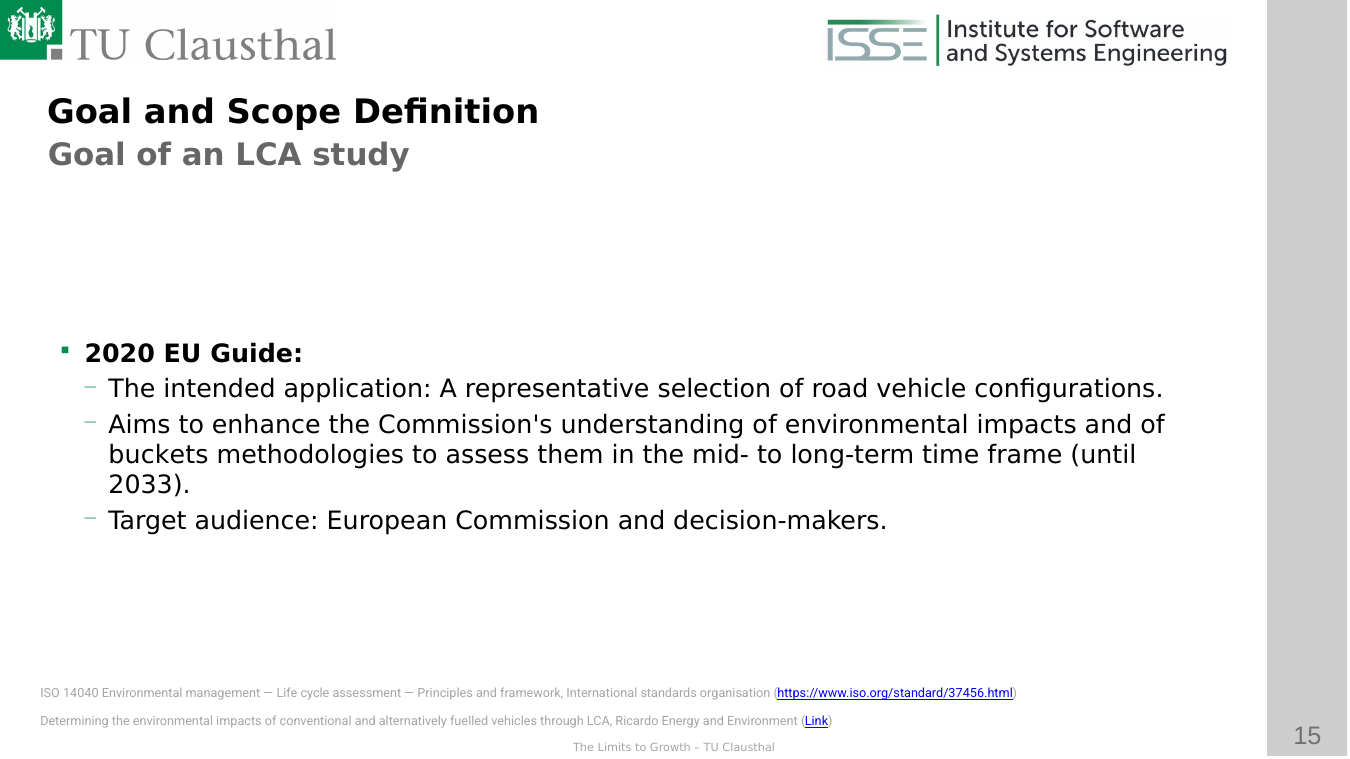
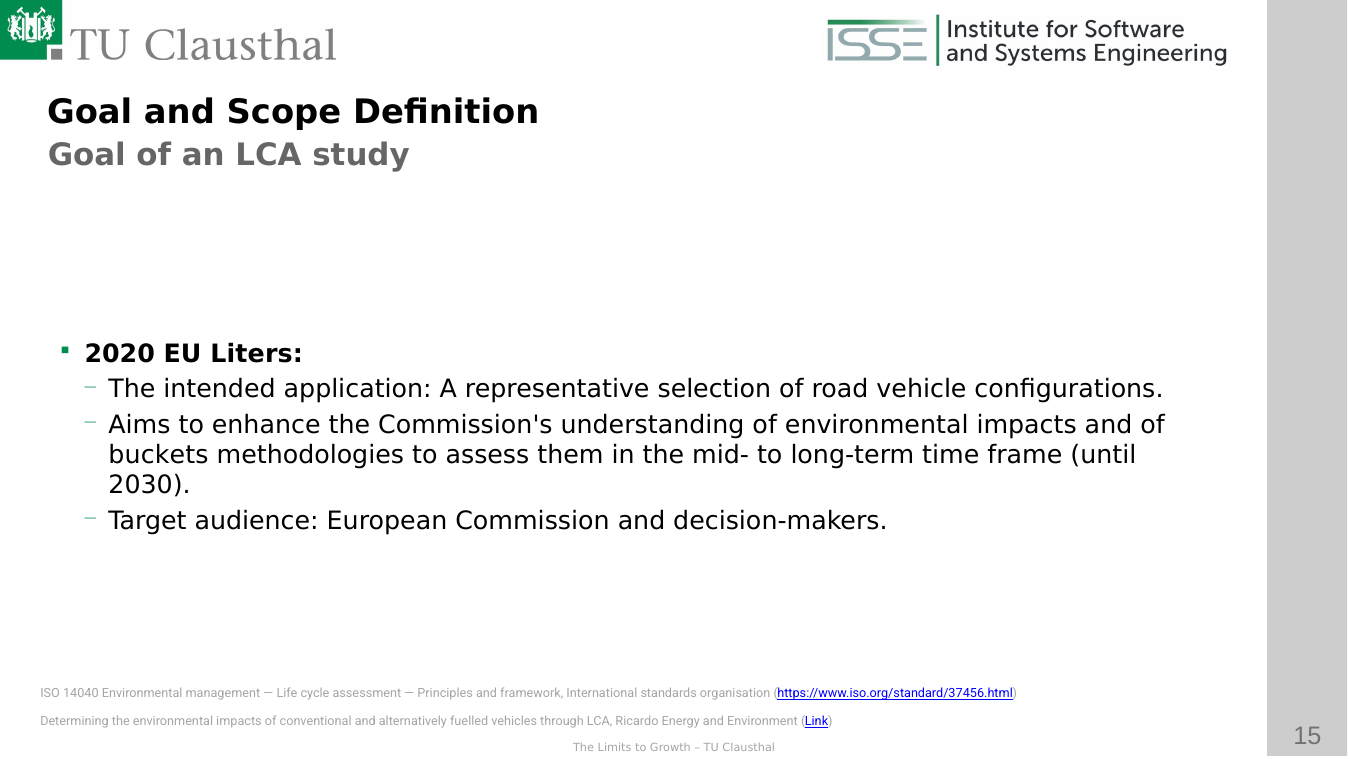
Guide: Guide -> Liters (257, 354)
2033: 2033 -> 2030 (150, 486)
